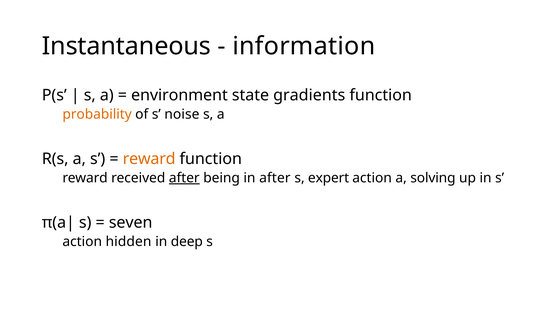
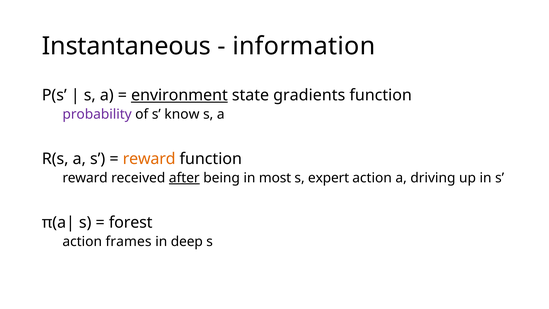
environment underline: none -> present (179, 95)
probability colour: orange -> purple (97, 114)
noise: noise -> know (182, 114)
in after: after -> most (275, 178)
solving: solving -> driving (433, 178)
seven: seven -> forest (131, 222)
hidden: hidden -> frames (129, 241)
